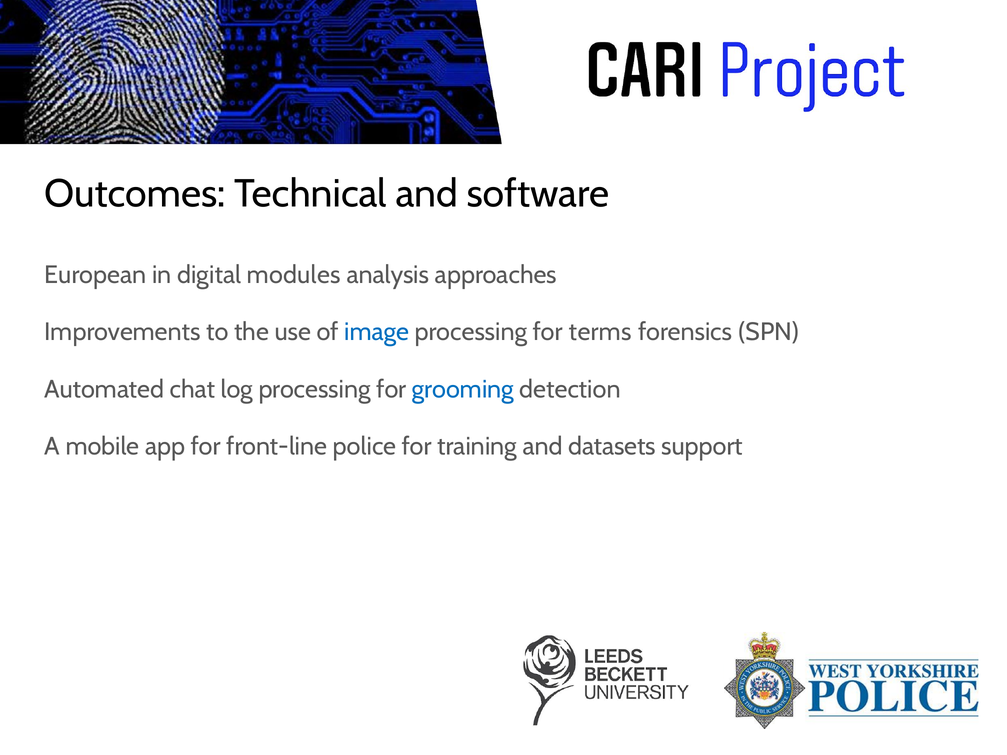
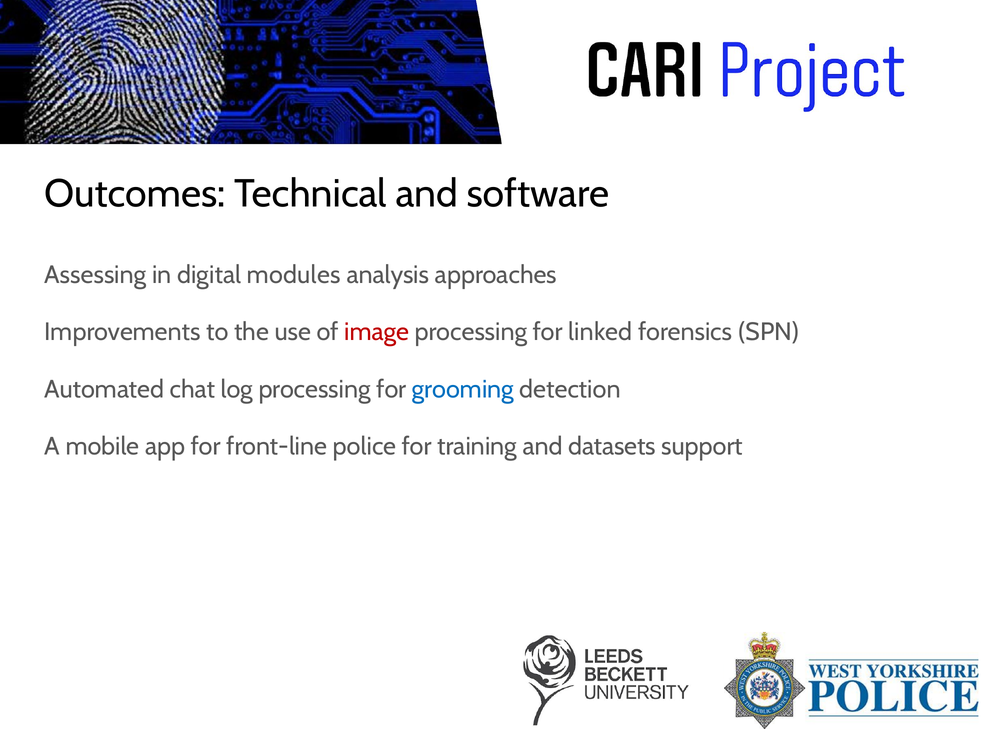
European: European -> Assessing (95, 275)
image colour: blue -> red (377, 332)
terms: terms -> linked (600, 332)
